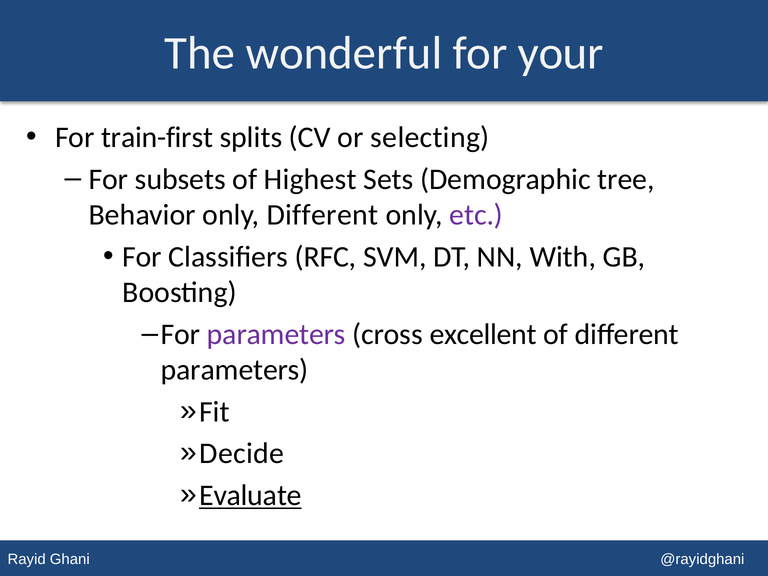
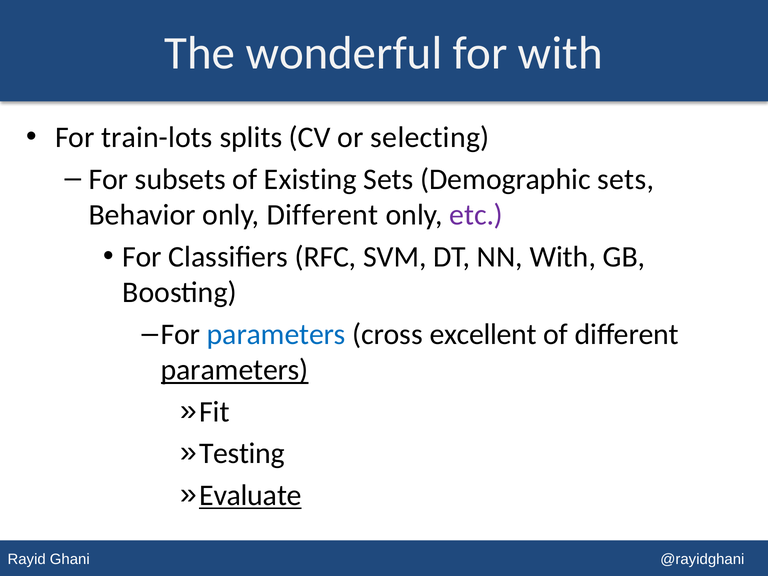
for your: your -> with (560, 53)
train-first: train-first -> train-lots (157, 138)
Highest: Highest -> Existing (310, 179)
Demographic tree: tree -> sets (626, 179)
parameters colour: purple -> blue (276, 334)
parameters underline: none -> present (235, 370)
Decide: Decide -> Testing (242, 454)
